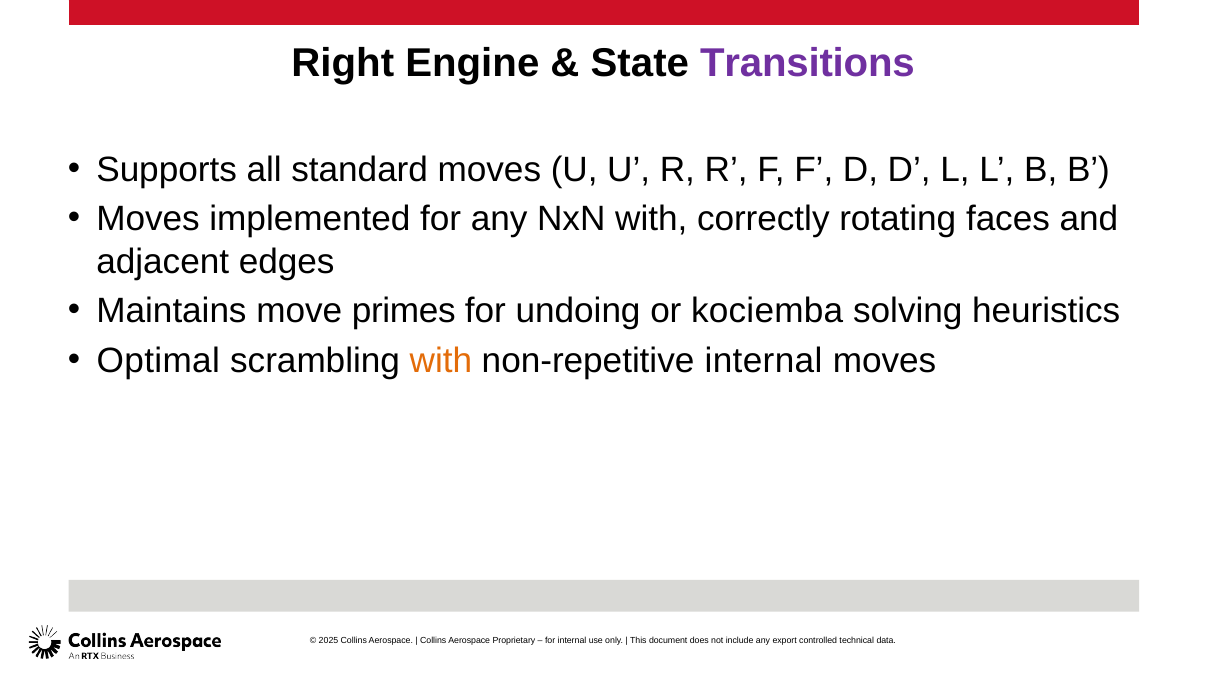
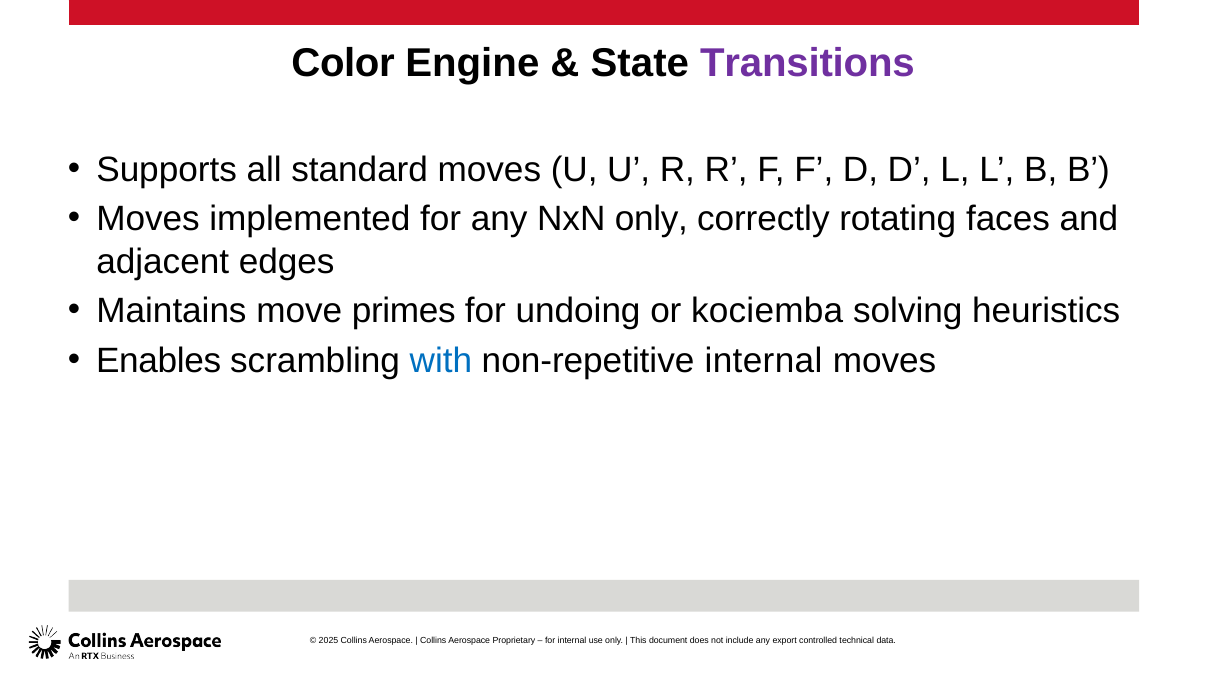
Right: Right -> Color (343, 64)
NxN with: with -> only (651, 219)
Optimal: Optimal -> Enables (159, 361)
with colour: orange -> blue (441, 361)
